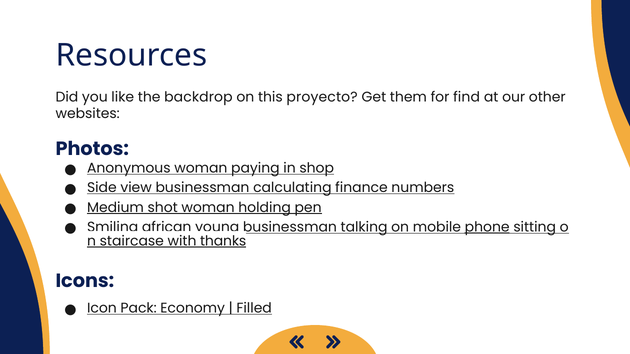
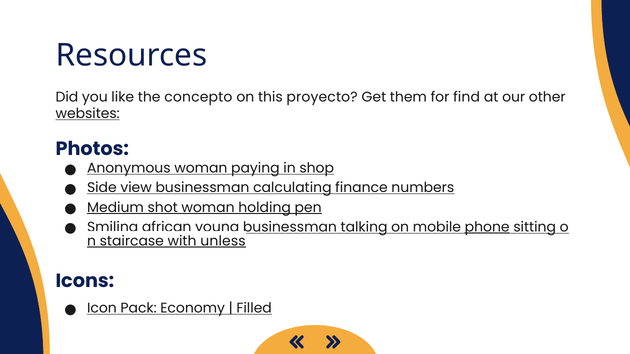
backdrop: backdrop -> concepto (198, 97)
websites underline: none -> present (88, 114)
thanks: thanks -> unless (223, 241)
